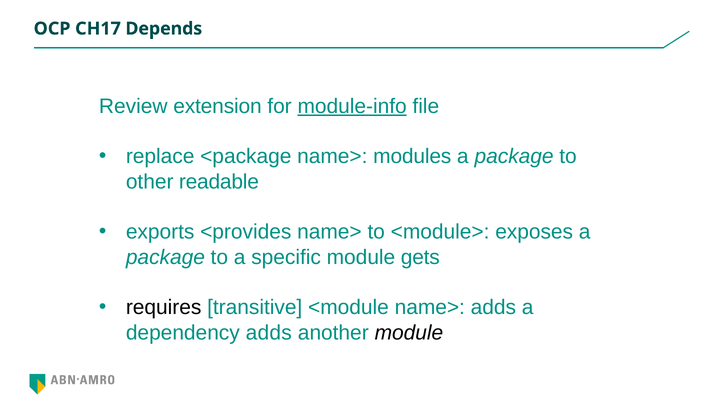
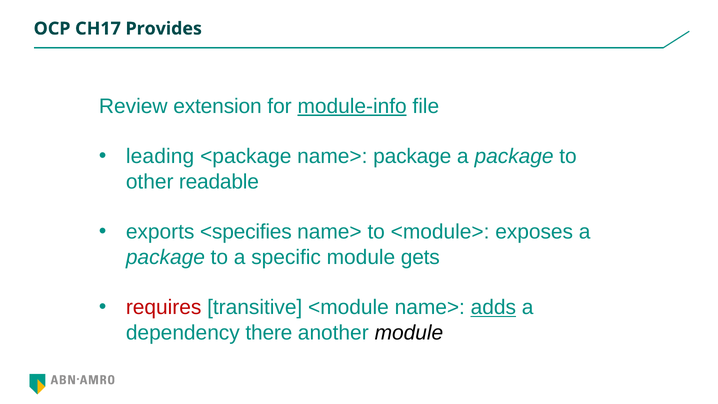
Depends: Depends -> Provides (164, 29)
replace: replace -> leading (160, 157)
name> modules: modules -> package (412, 157)
<provides: <provides -> <specifies (246, 232)
requires colour: black -> red (164, 307)
adds underline: none -> present (493, 307)
dependency adds: adds -> there (269, 333)
